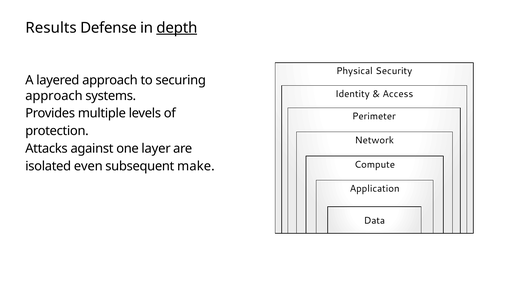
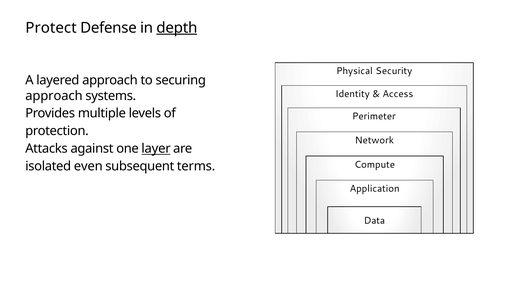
Results: Results -> Protect (51, 28)
layer underline: none -> present (156, 149)
make: make -> terms (196, 166)
